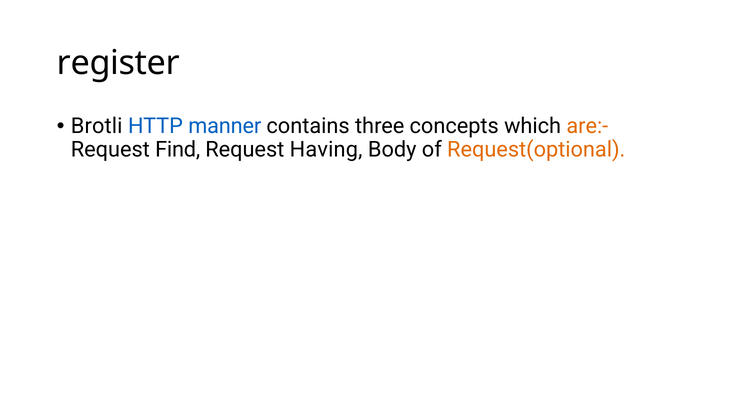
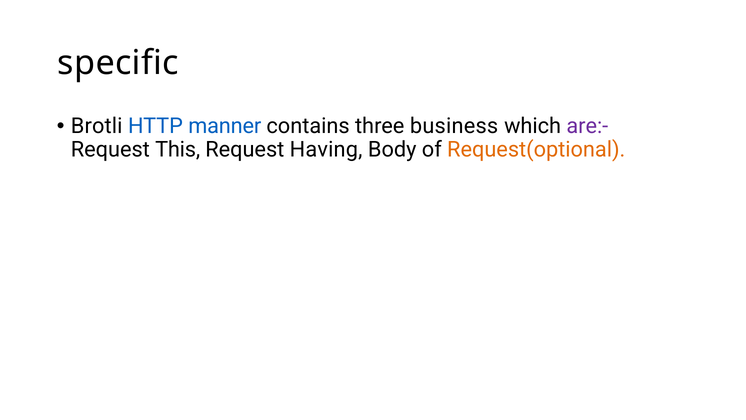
register: register -> specific (118, 63)
concepts: concepts -> business (454, 126)
are:- colour: orange -> purple (587, 126)
Find: Find -> This (178, 150)
